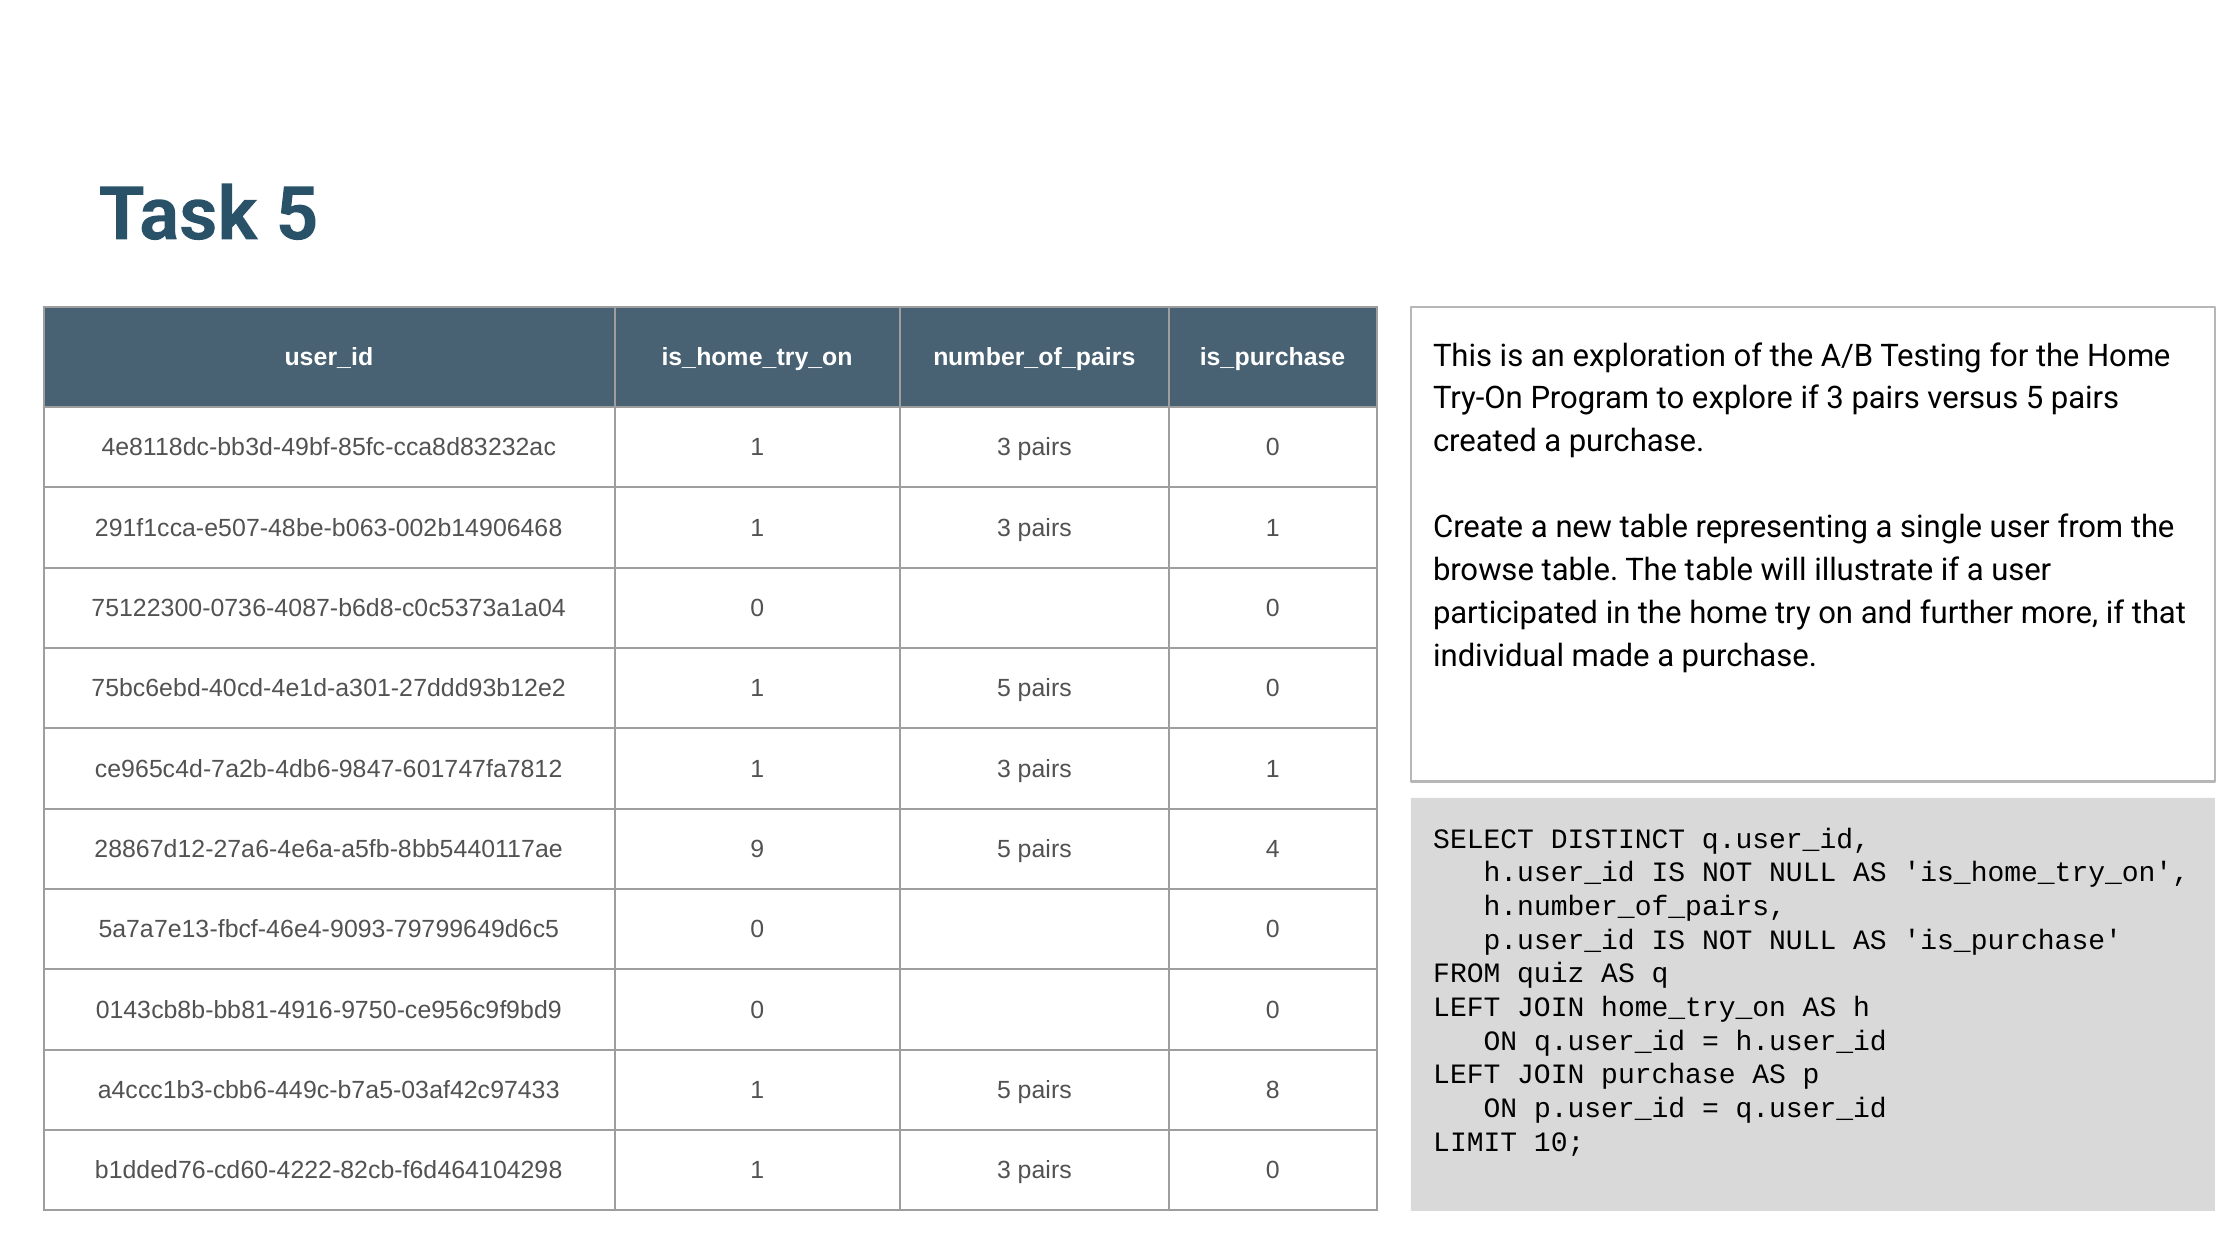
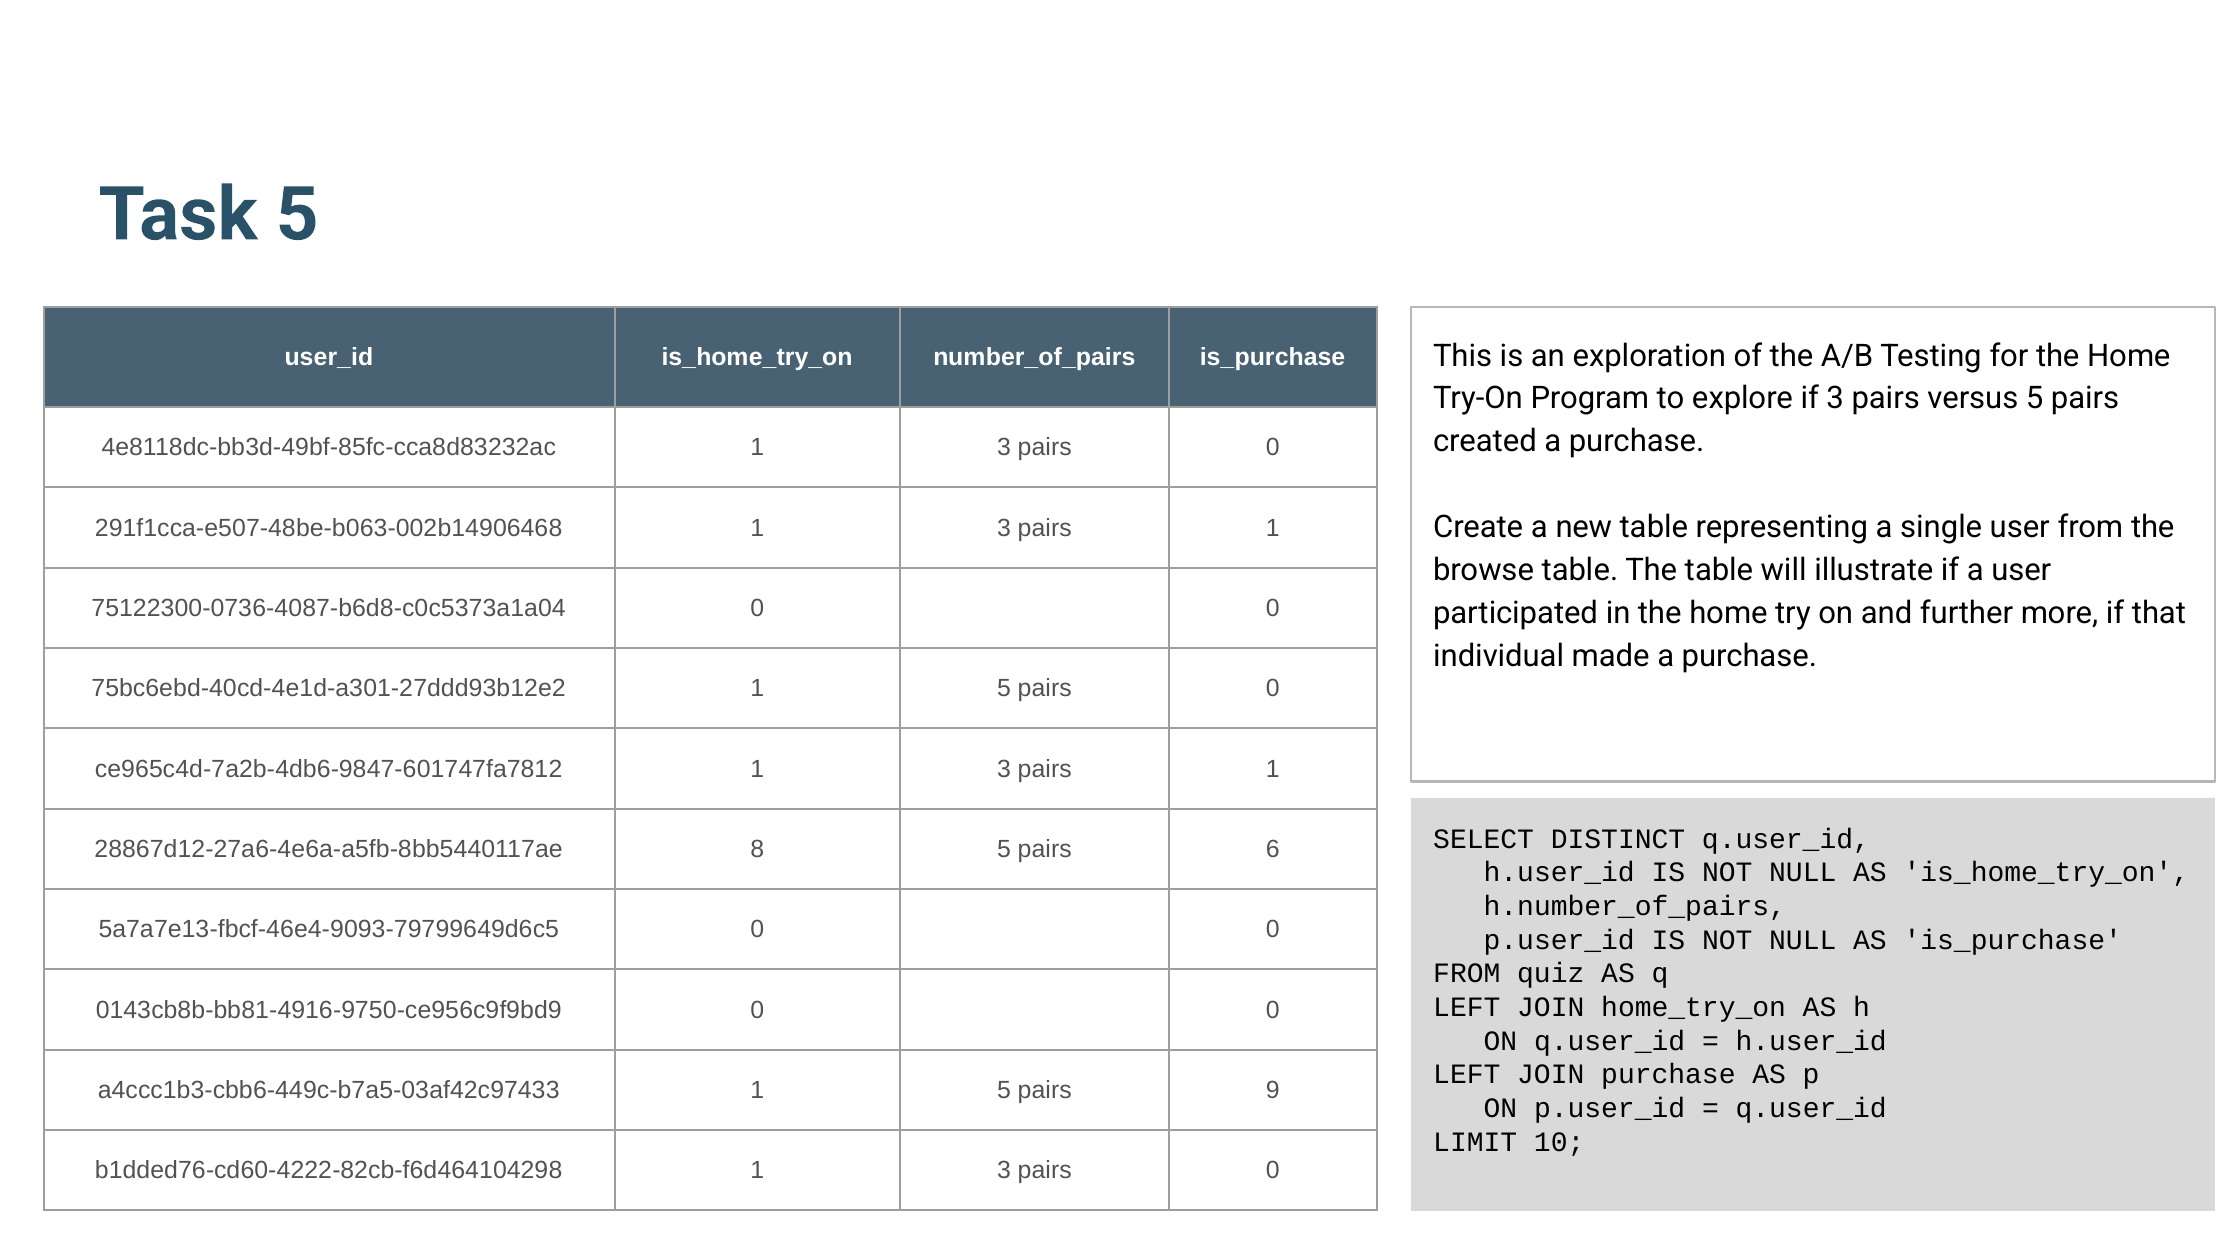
9: 9 -> 8 (757, 849)
4: 4 -> 6 (1273, 849)
8: 8 -> 9 (1273, 1090)
